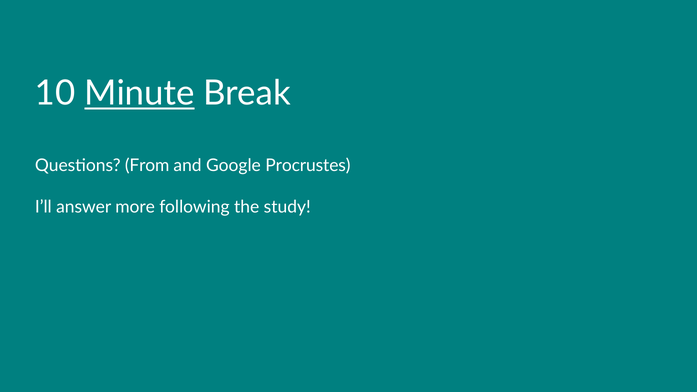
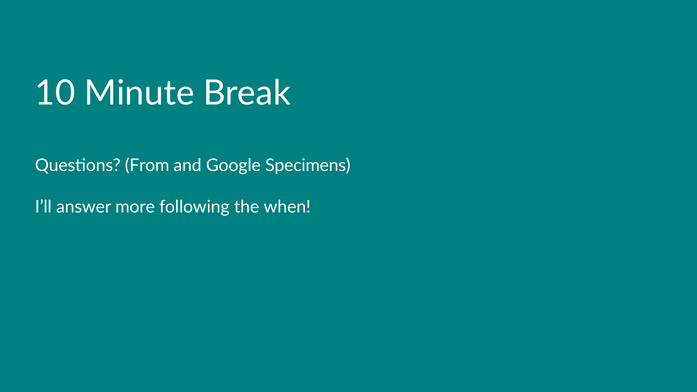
Minute underline: present -> none (139, 93)
Procrustes: Procrustes -> Specimens (308, 165)
study: study -> when (287, 207)
